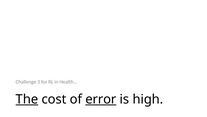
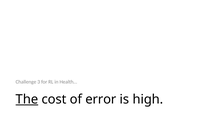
error underline: present -> none (101, 99)
